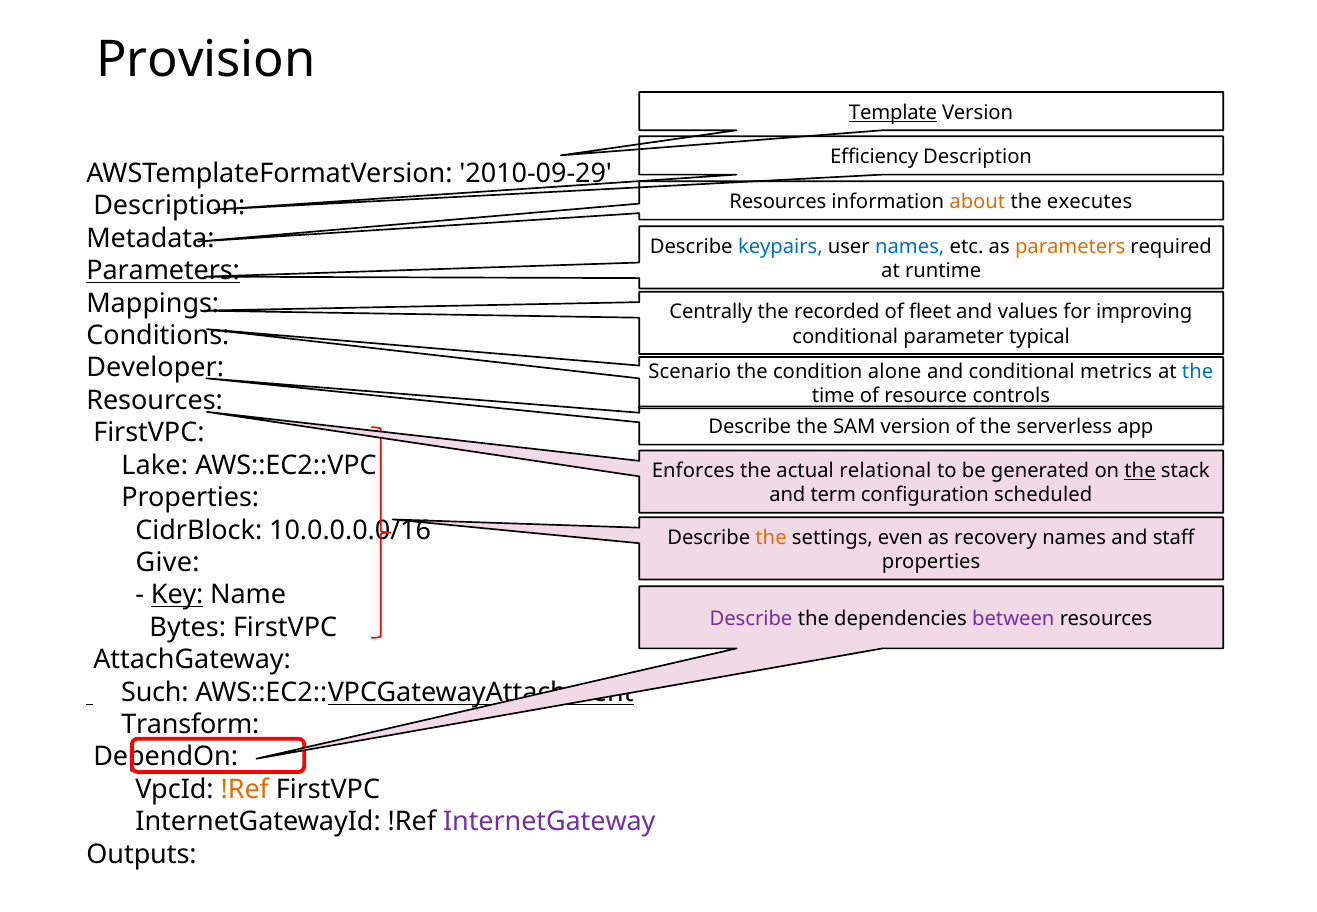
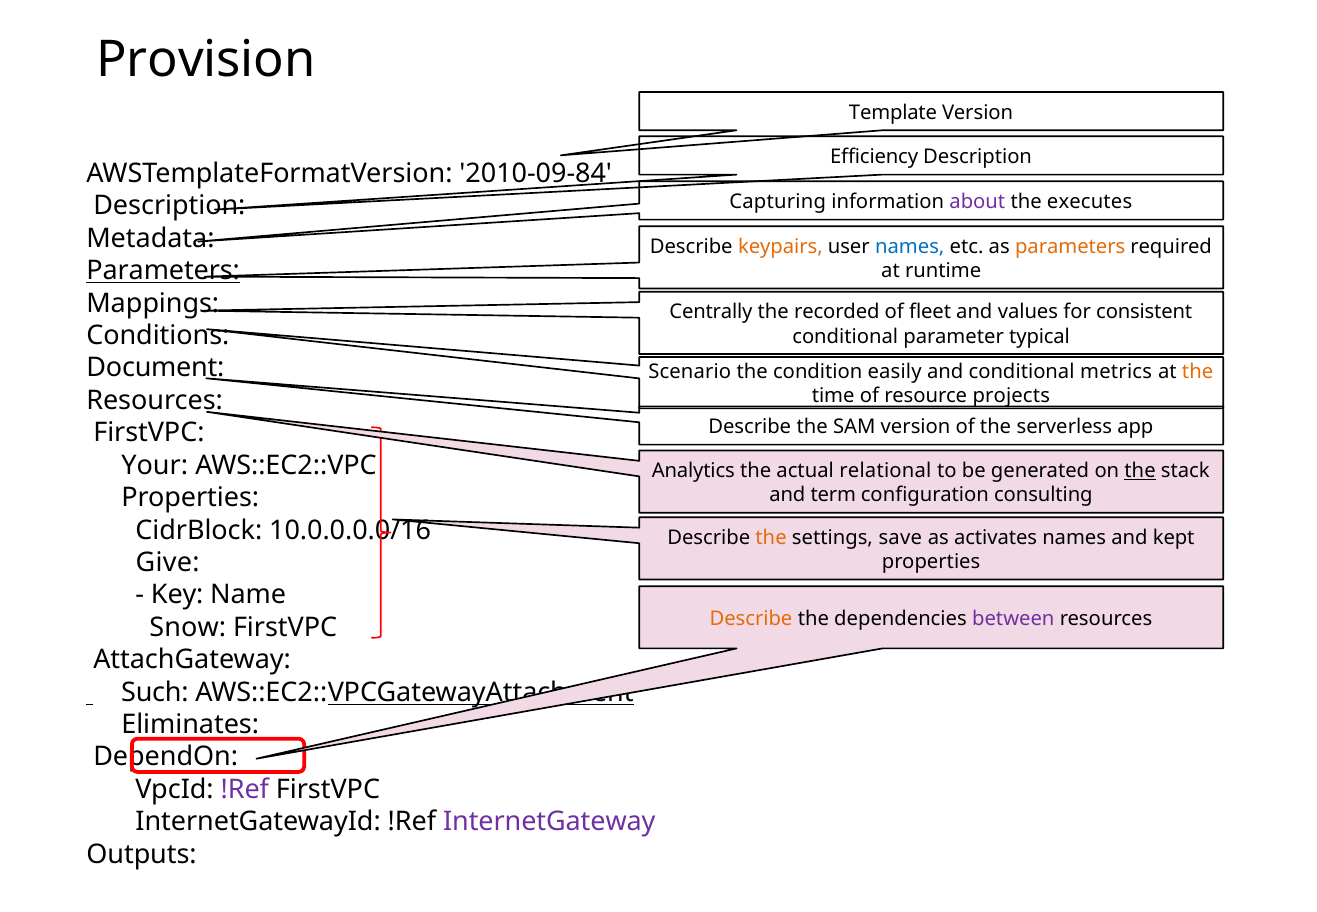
Template underline: present -> none (893, 112)
2010-09-29: 2010-09-29 -> 2010-09-84 (536, 174)
Resources: Resources -> Capturing (778, 202)
about colour: orange -> purple (977, 202)
keypairs colour: blue -> orange (780, 247)
improving: improving -> consistent (1144, 312)
Developer: Developer -> Document (155, 368)
alone: alone -> easily (895, 372)
the colour: blue -> orange (1198, 372)
controls: controls -> projects (1011, 396)
Lake: Lake -> Your (155, 465)
Enforces: Enforces -> Analytics (693, 471)
scheduled: scheduled -> consulting (1043, 495)
even: even -> save (900, 538)
recovery: recovery -> activates (996, 538)
staff: staff -> kept (1174, 538)
Key underline: present -> none (177, 595)
Describe colour: purple -> orange (751, 619)
Bytes: Bytes -> Snow (188, 627)
Transform: Transform -> Eliminates (190, 724)
!Ref colour: orange -> purple (245, 789)
